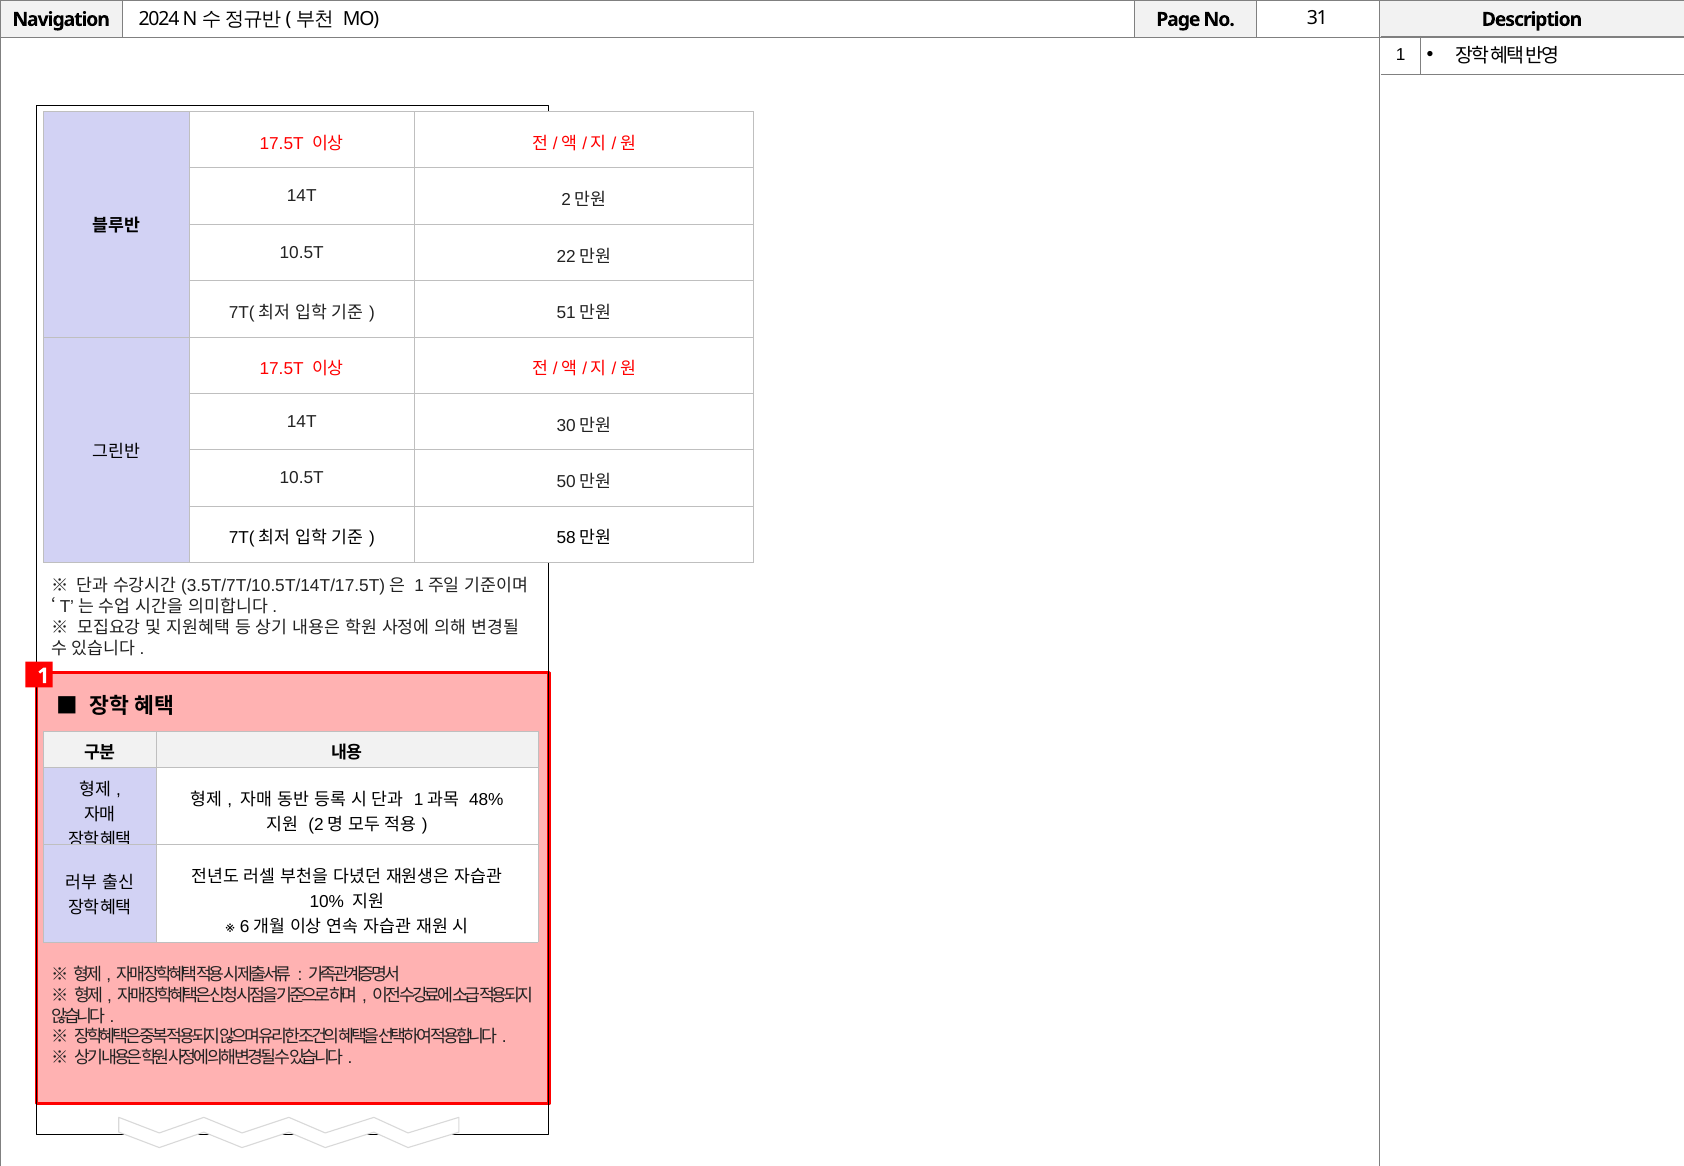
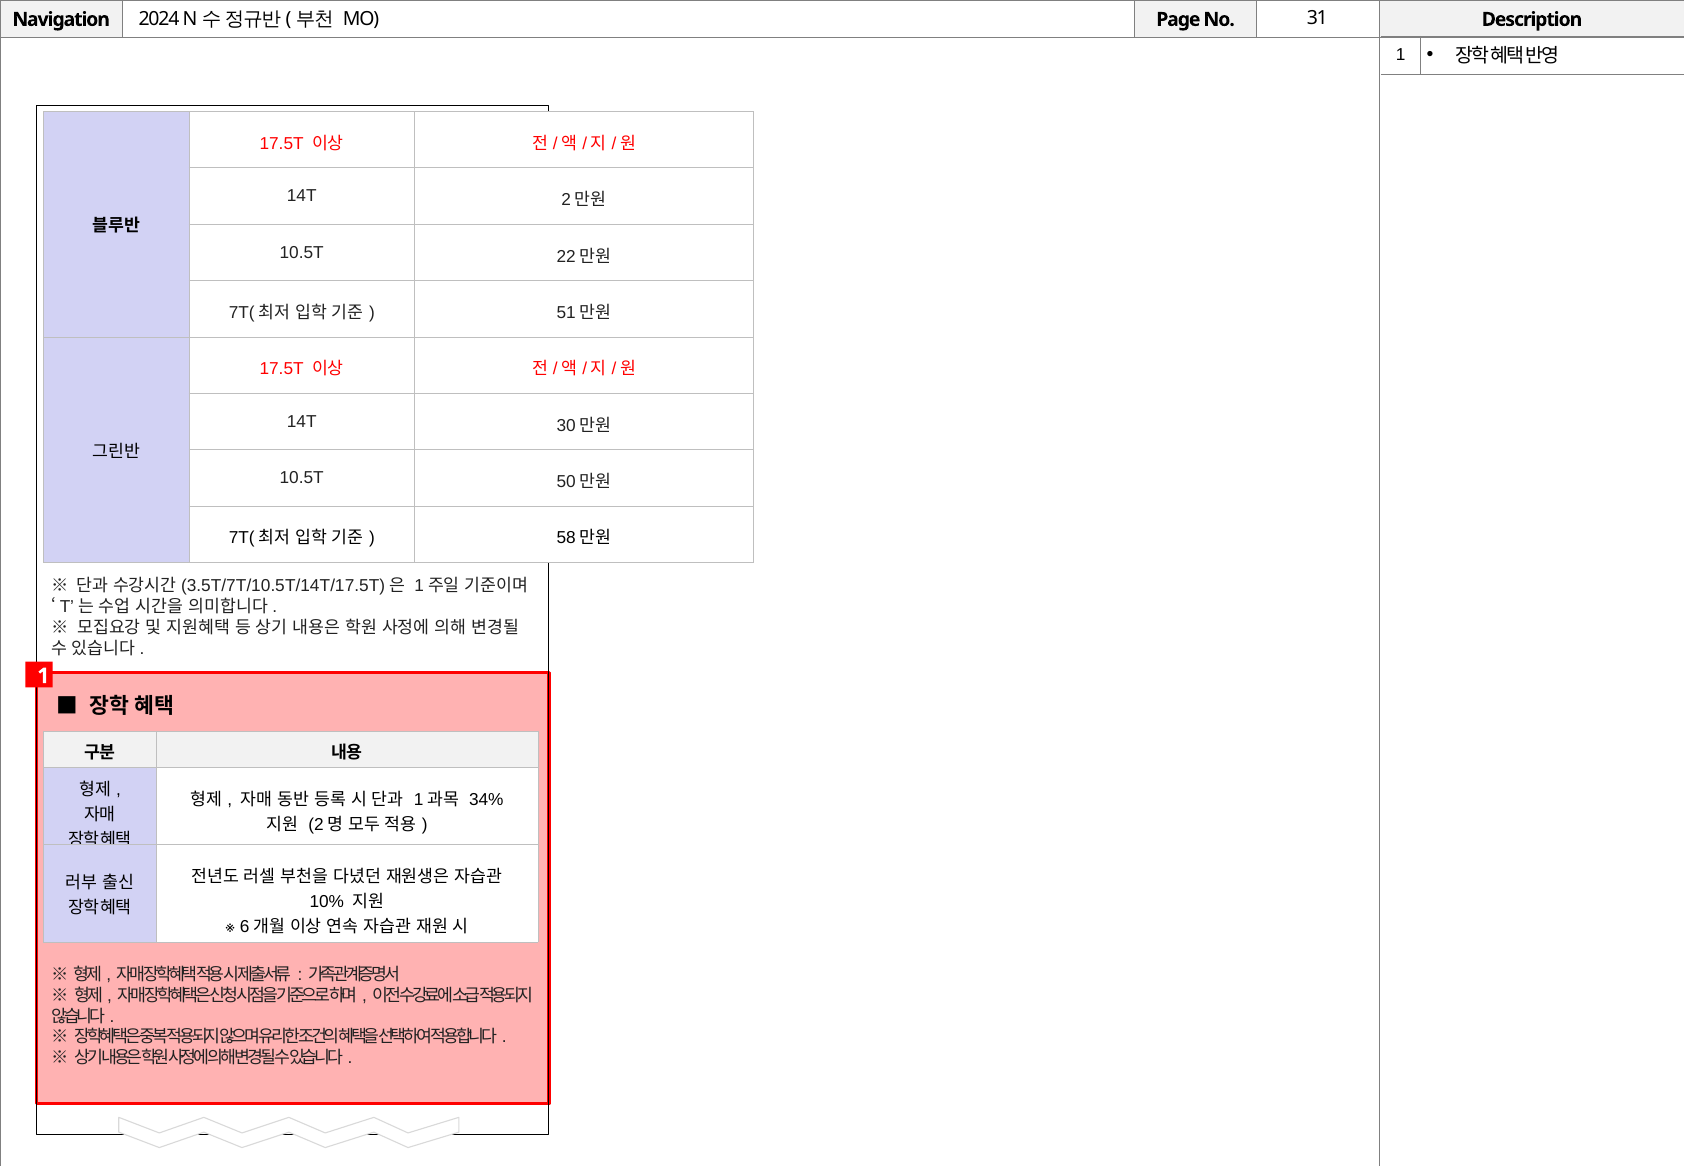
48%: 48% -> 34% (486, 799)
